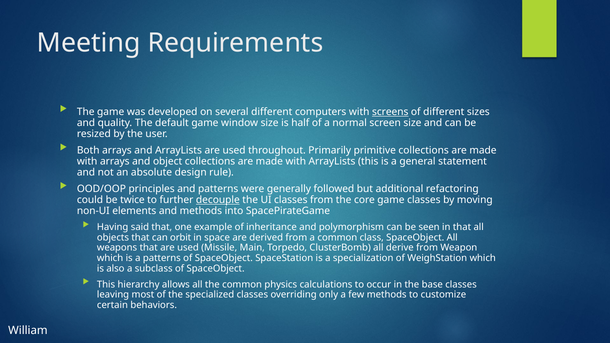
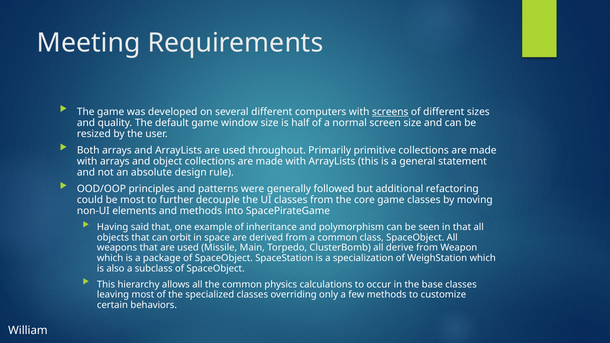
be twice: twice -> most (132, 200)
decouple underline: present -> none (218, 200)
a patterns: patterns -> package (162, 258)
